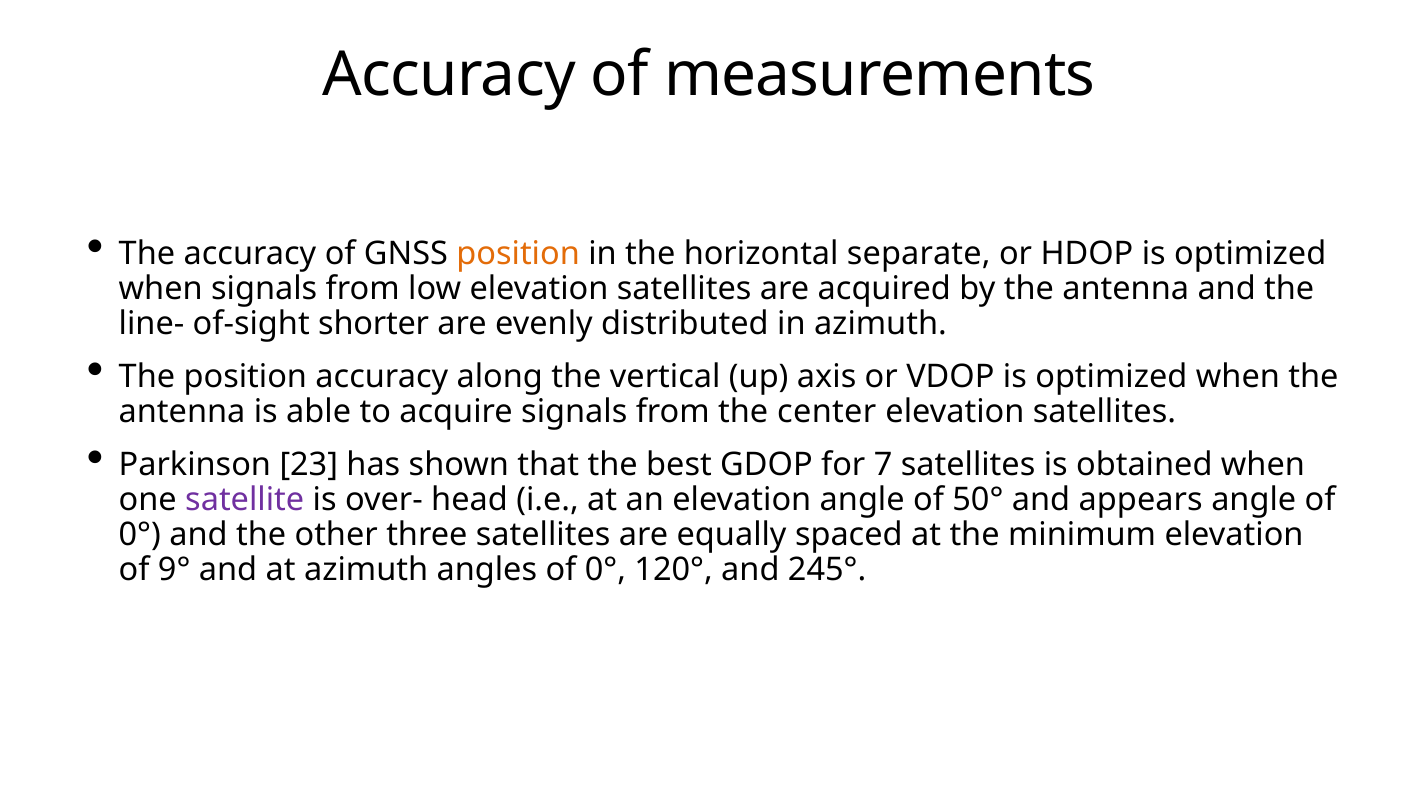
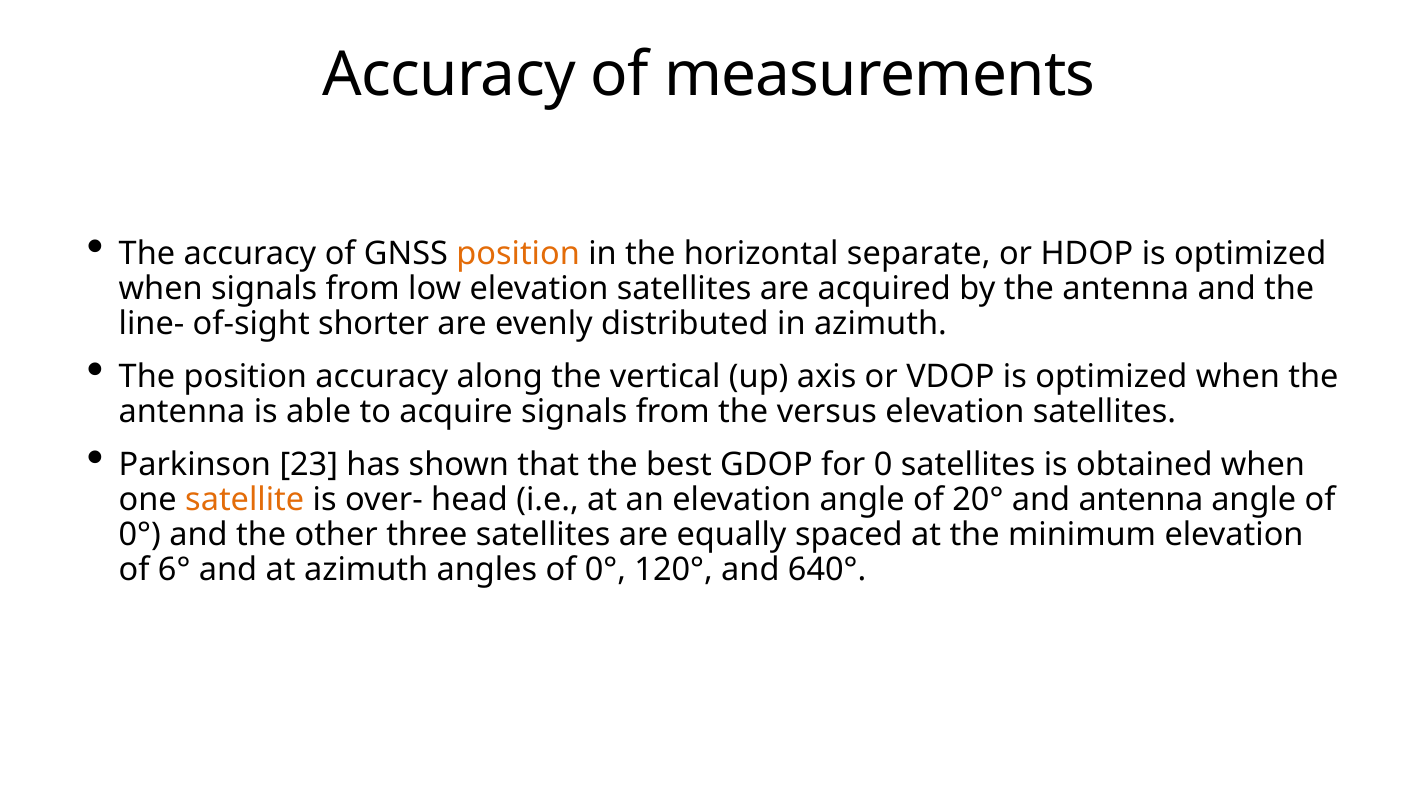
center: center -> versus (827, 412)
7: 7 -> 0 (883, 465)
satellite colour: purple -> orange (245, 500)
50°: 50° -> 20° (978, 500)
and appears: appears -> antenna (1141, 500)
9°: 9° -> 6° (174, 570)
245°: 245° -> 640° (827, 570)
